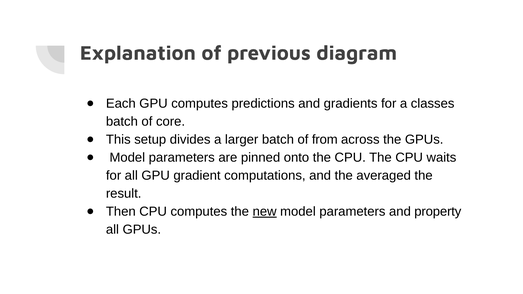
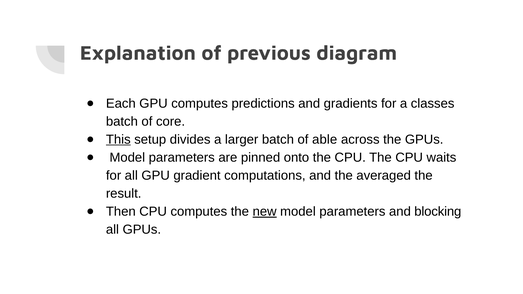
This underline: none -> present (118, 140)
from: from -> able (325, 140)
property: property -> blocking (438, 212)
